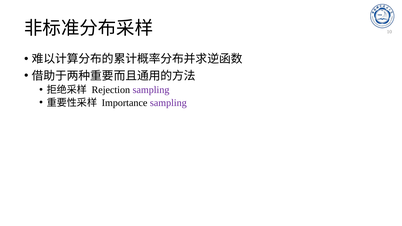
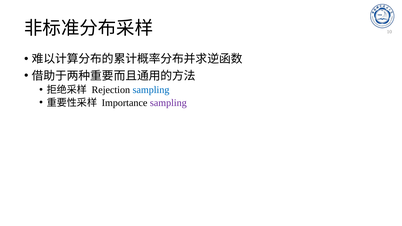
sampling colour: purple -> blue (151, 90)
